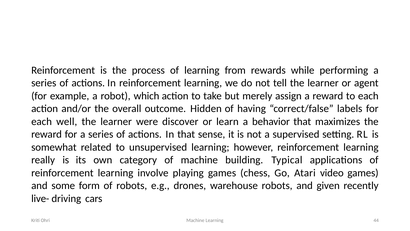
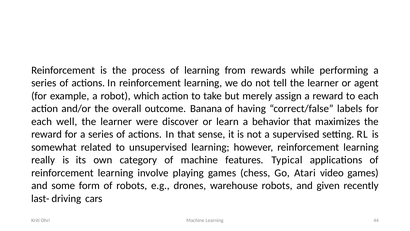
Hidden: Hidden -> Banana (206, 109)
building: building -> features (244, 160)
live-: live- -> last- (40, 198)
